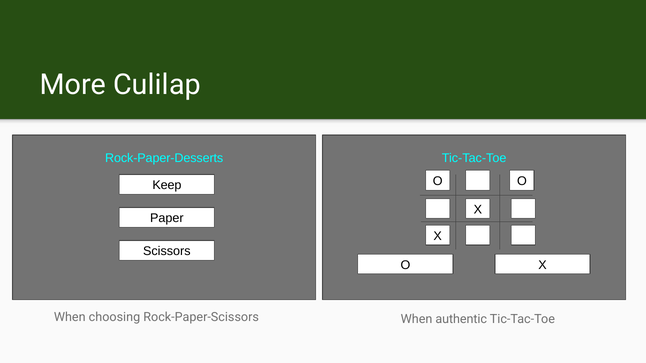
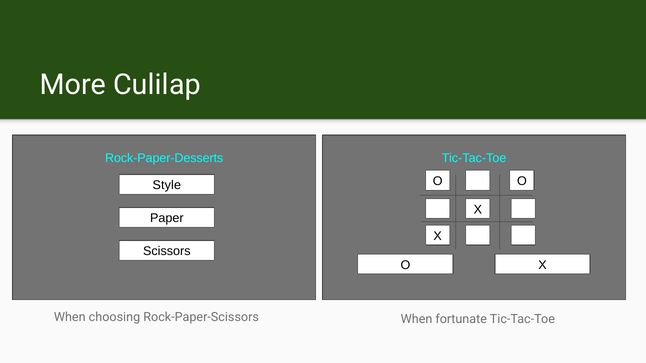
Keep: Keep -> Style (167, 185)
authentic: authentic -> fortunate (461, 319)
